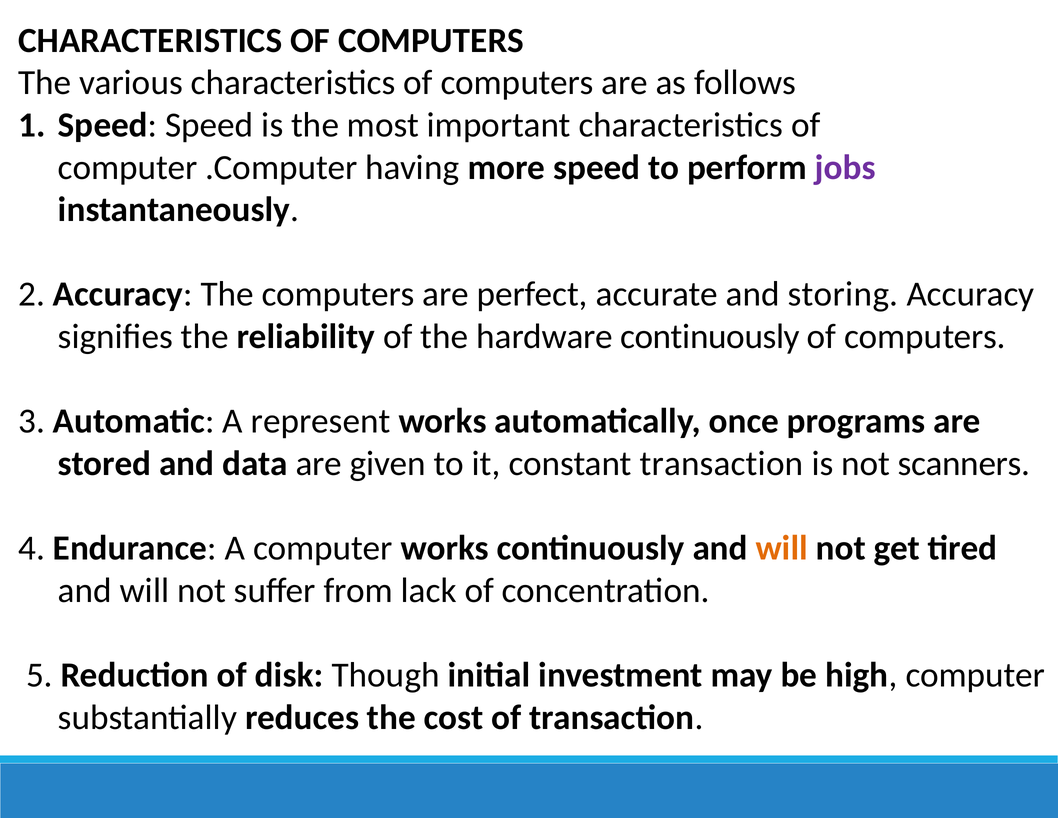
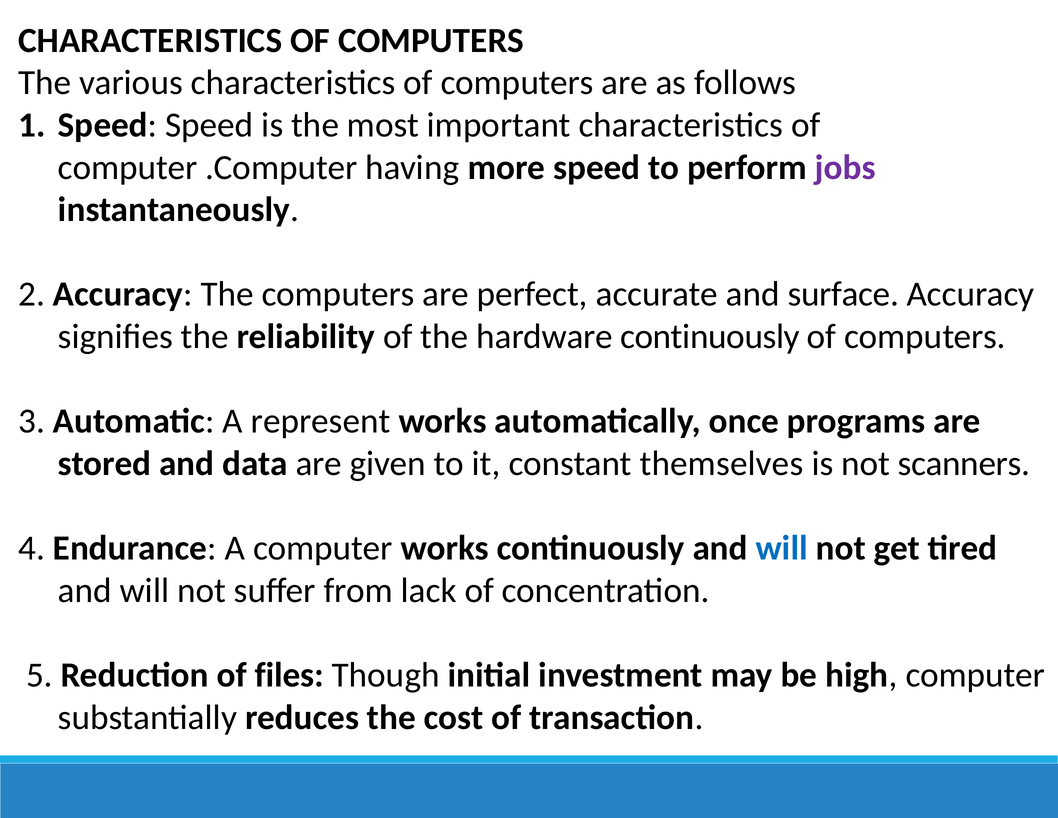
storing: storing -> surface (843, 294)
constant transaction: transaction -> themselves (722, 463)
will colour: orange -> blue (782, 548)
disk: disk -> files (289, 675)
